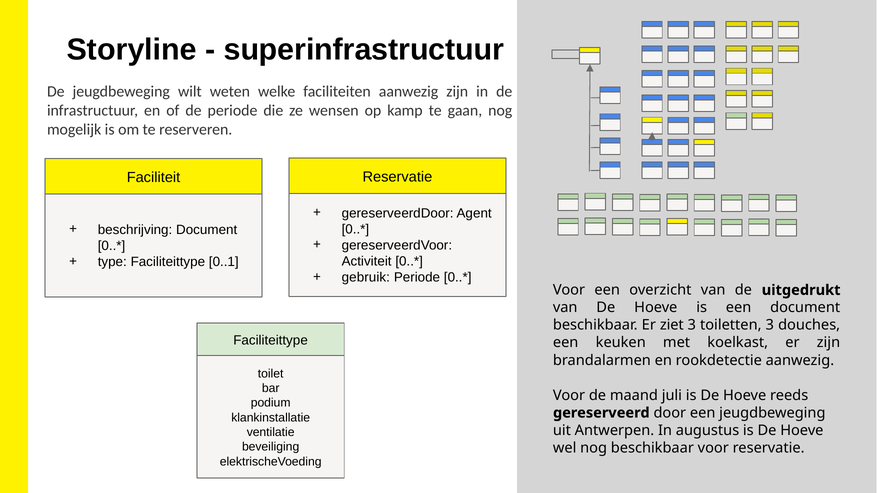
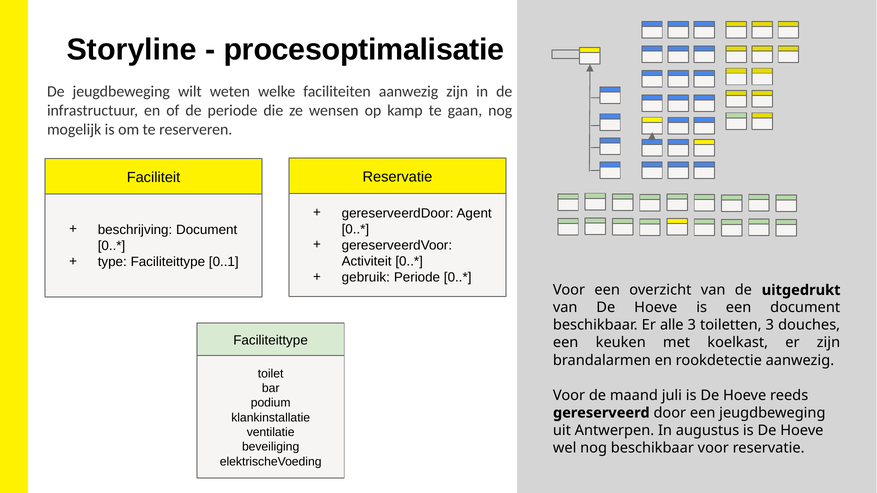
superinfrastructuur: superinfrastructuur -> procesoptimalisatie (364, 50)
ziet: ziet -> alle (672, 325)
